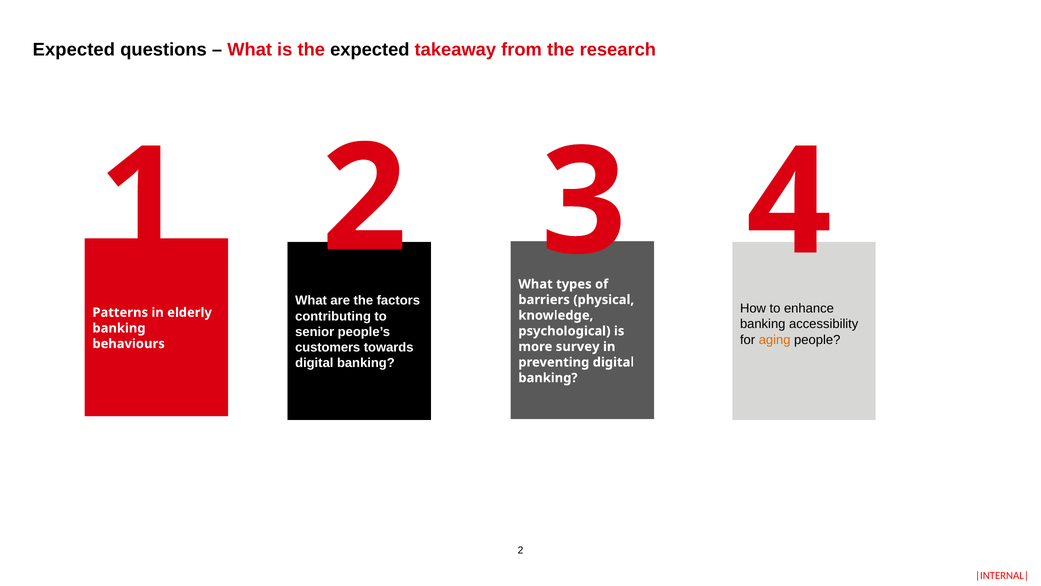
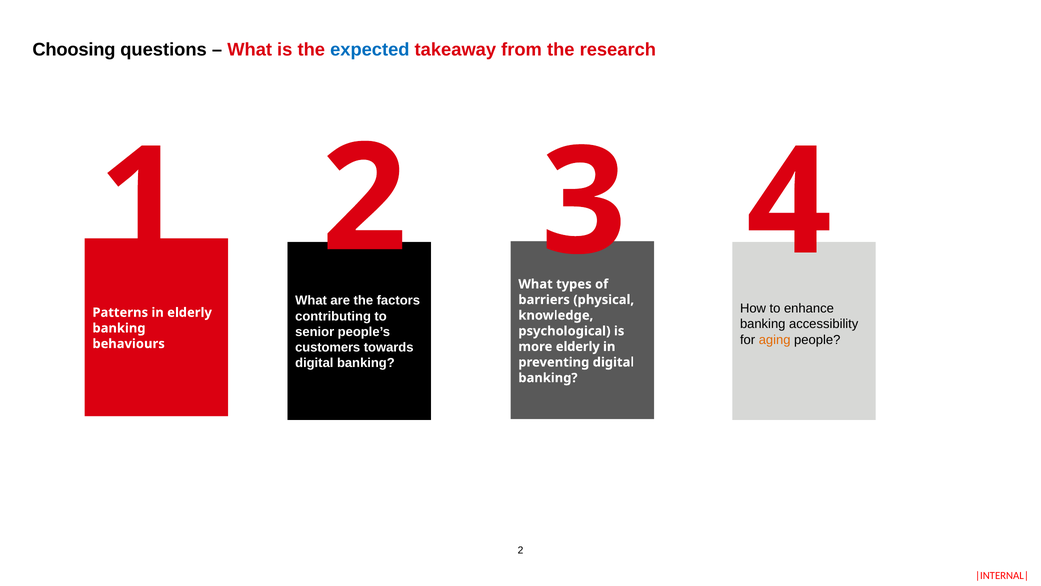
Expected: Expected -> Choosing (74, 50)
expected colour: black -> blue (370, 50)
more survey: survey -> elderly (578, 346)
